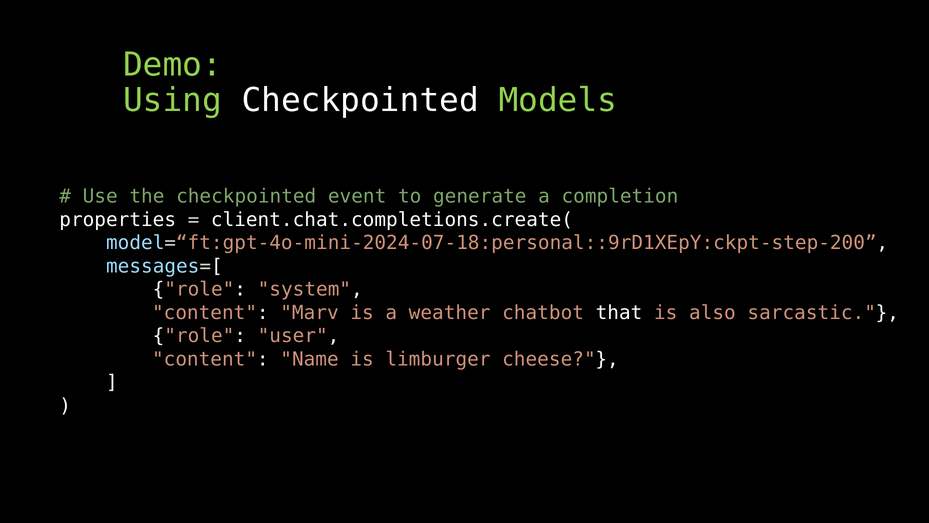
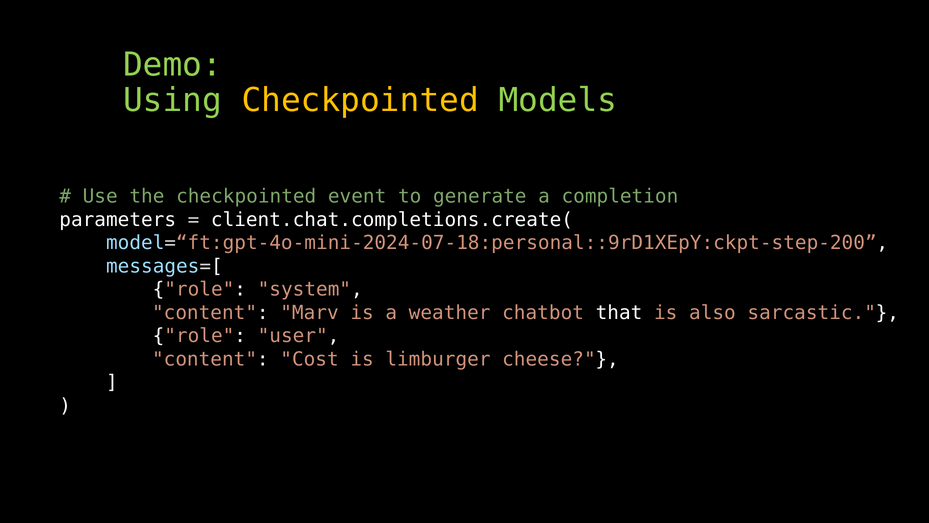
Checkpointed colour: white -> yellow (360, 100)
properties: properties -> parameters (118, 220)
Name: Name -> Cost (310, 359)
